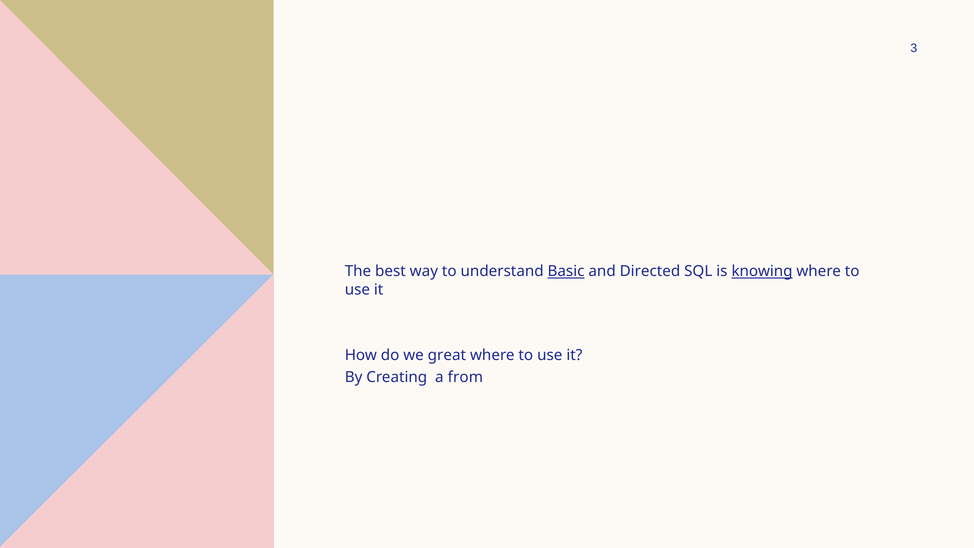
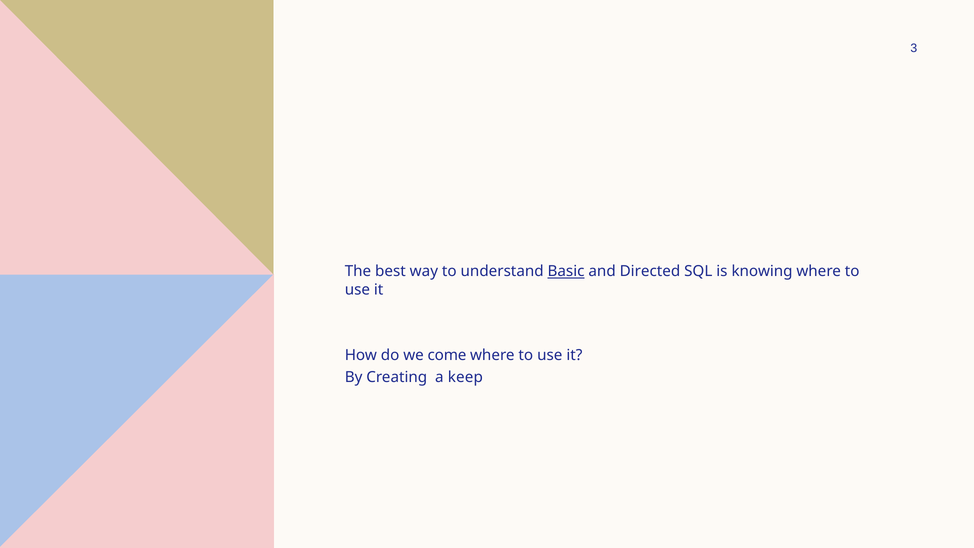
knowing underline: present -> none (762, 271)
great: great -> come (447, 355)
from: from -> keep (465, 377)
